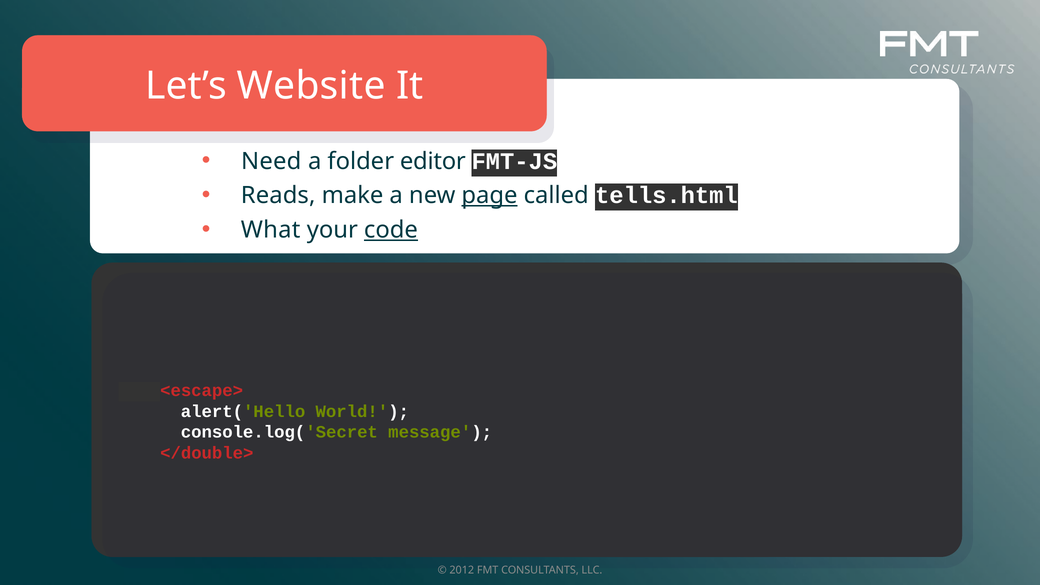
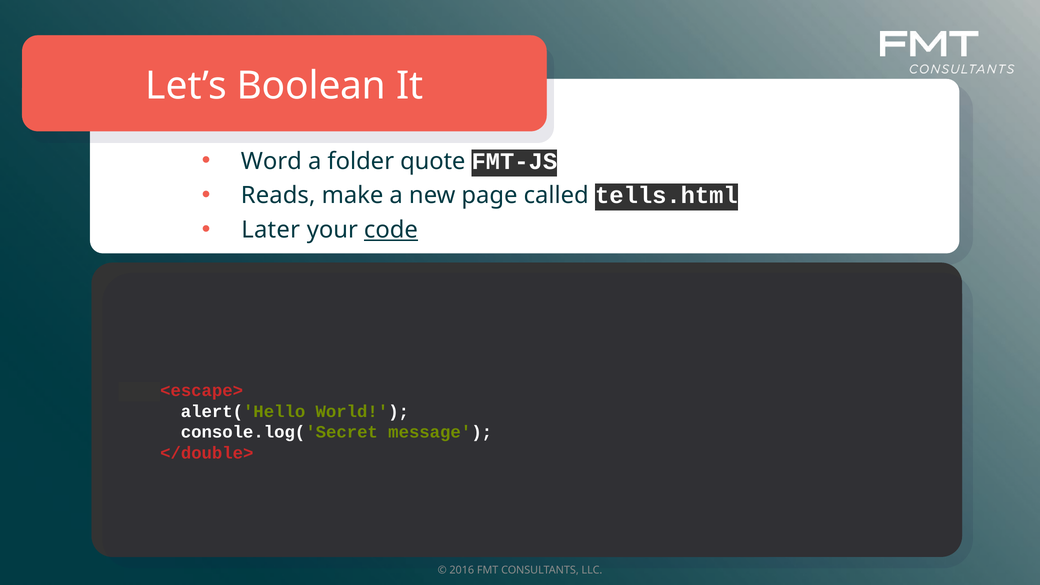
Website: Website -> Boolean (311, 86)
Need: Need -> Word (271, 161)
editor: editor -> quote (433, 161)
page underline: present -> none (489, 196)
What: What -> Later (271, 230)
2012: 2012 -> 2016 (462, 570)
